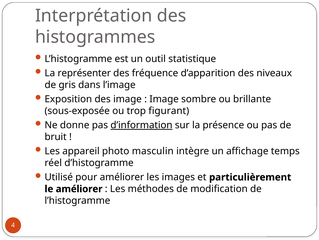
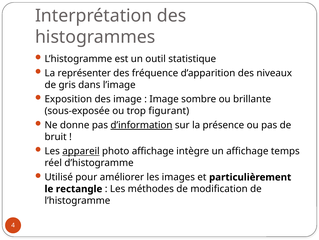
appareil underline: none -> present (81, 151)
photo masculin: masculin -> affichage (153, 151)
le améliorer: améliorer -> rectangle (79, 188)
